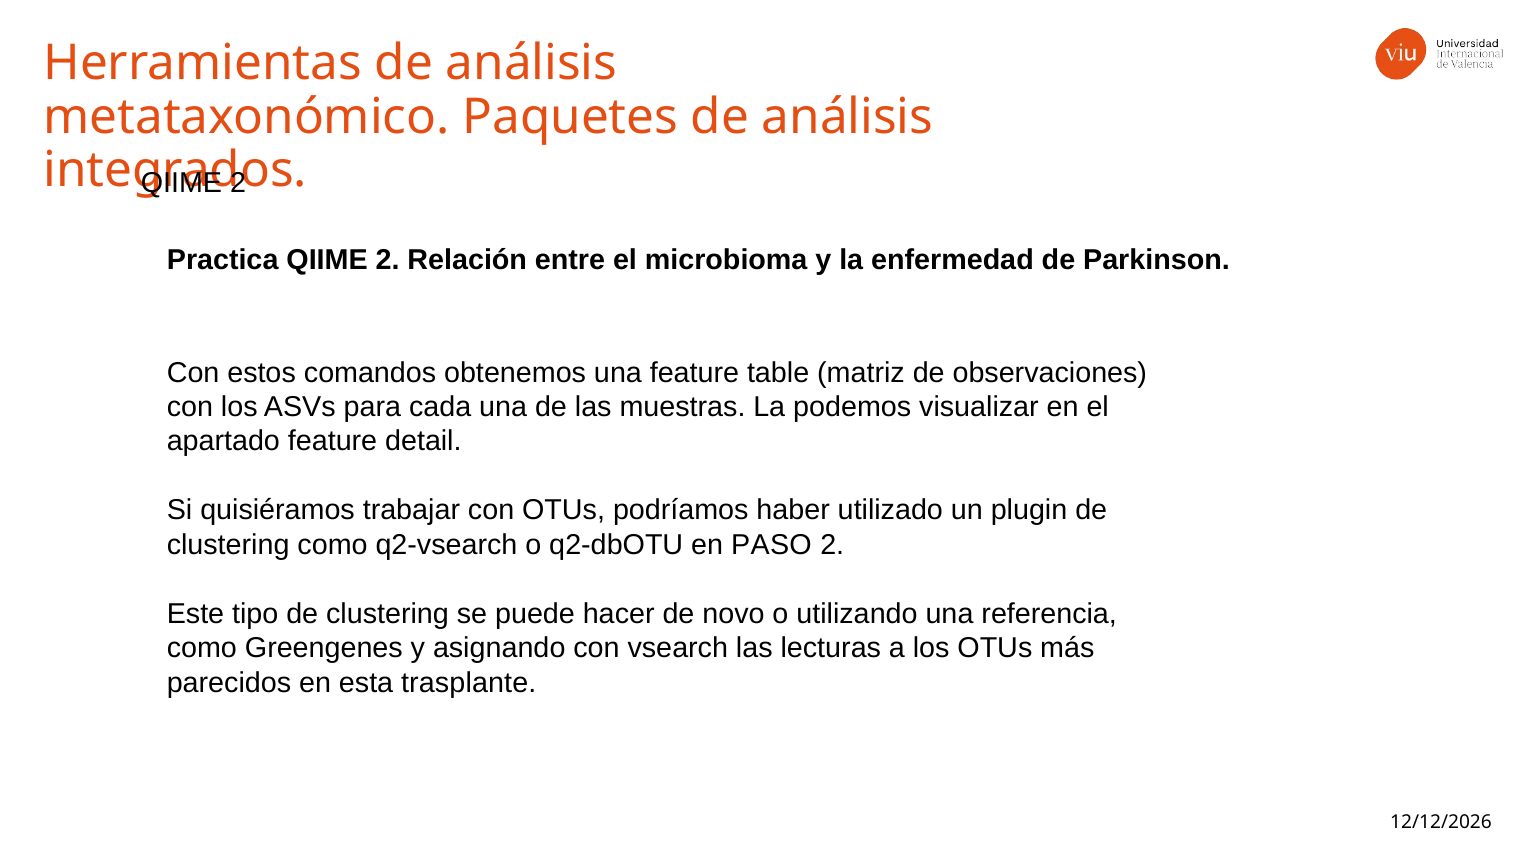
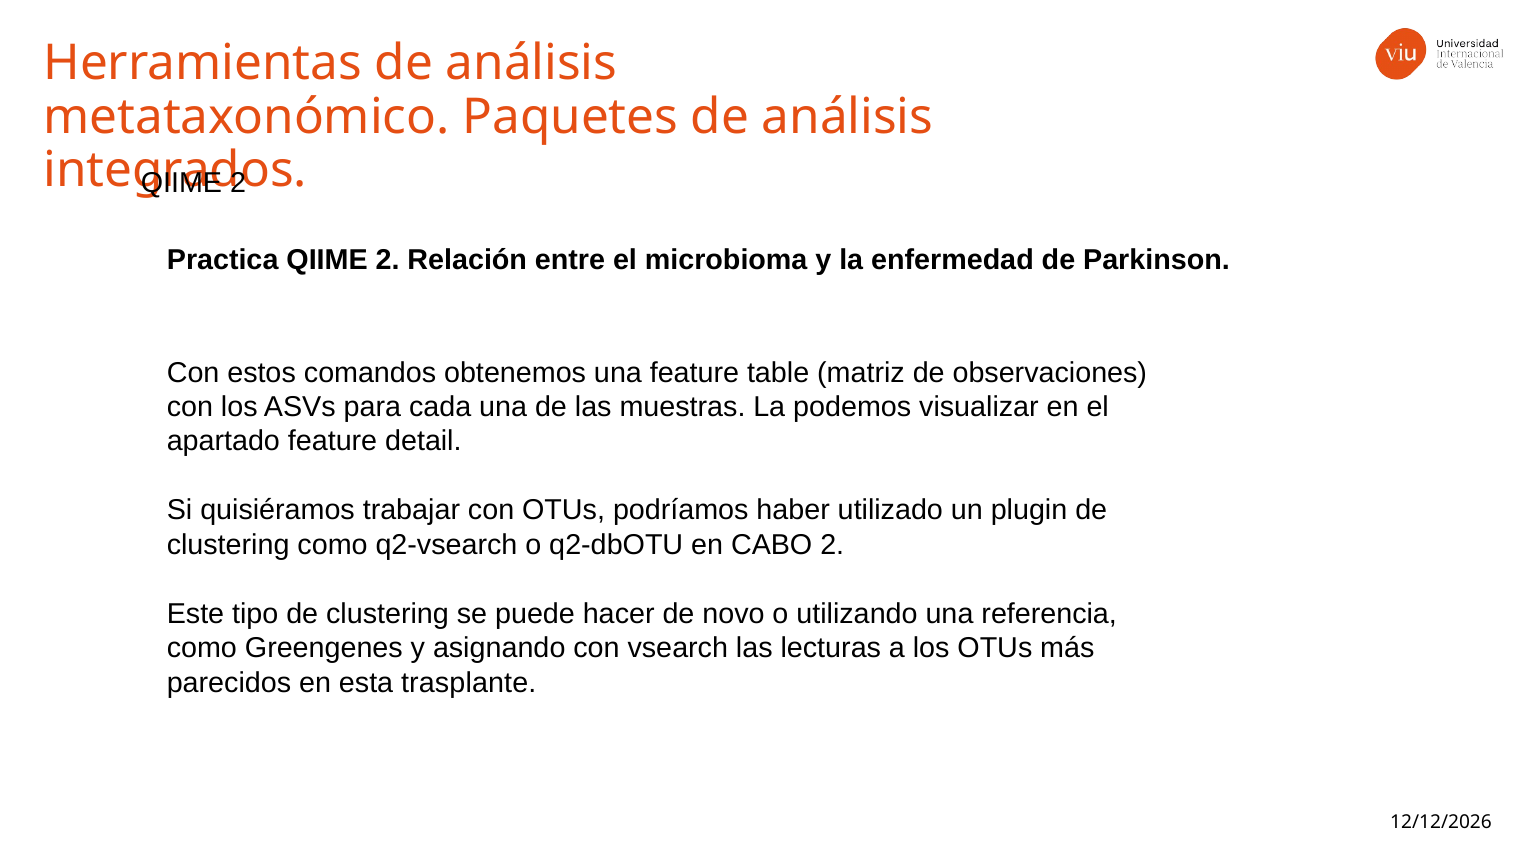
PASO: PASO -> CABO (772, 545)
